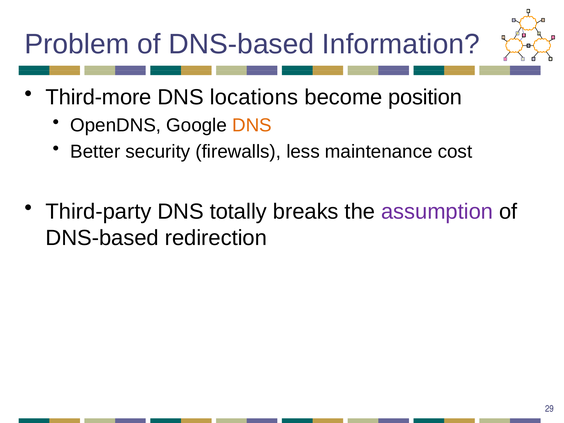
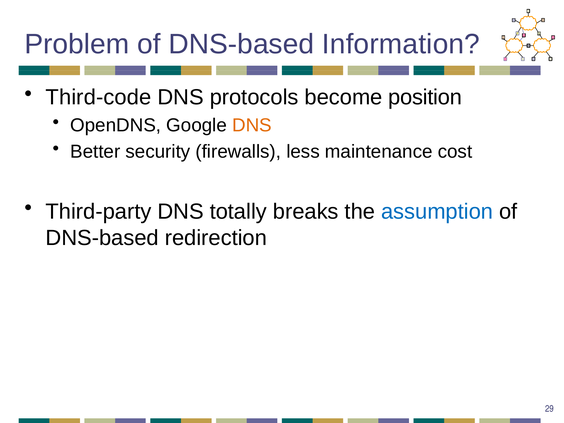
Third-more: Third-more -> Third-code (98, 97)
locations: locations -> protocols (254, 97)
assumption colour: purple -> blue (437, 211)
